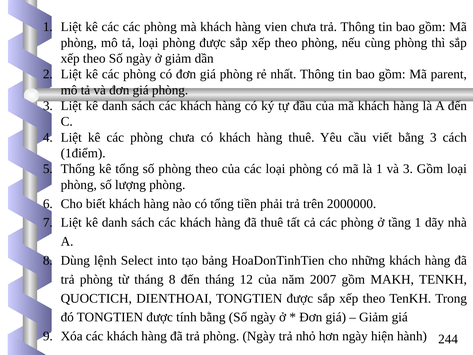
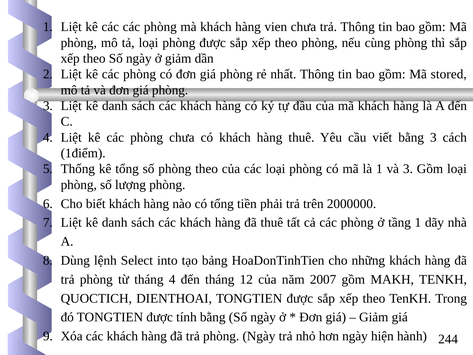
parent: parent -> stored (449, 74)
tháng 8: 8 -> 4 (172, 279)
